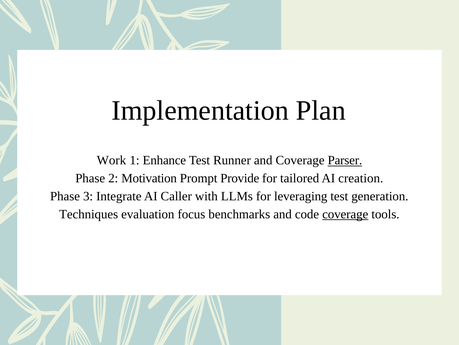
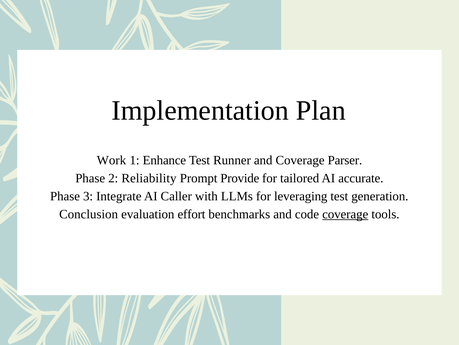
Parser underline: present -> none (345, 160)
Motivation: Motivation -> Reliability (149, 178)
creation: creation -> accurate (361, 178)
Techniques: Techniques -> Conclusion (89, 214)
focus: focus -> effort (191, 214)
